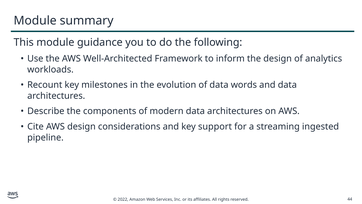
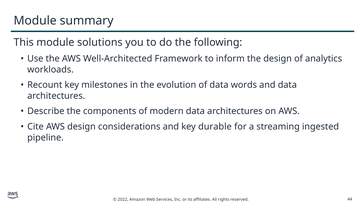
guidance: guidance -> solutions (100, 42)
support: support -> durable (215, 126)
